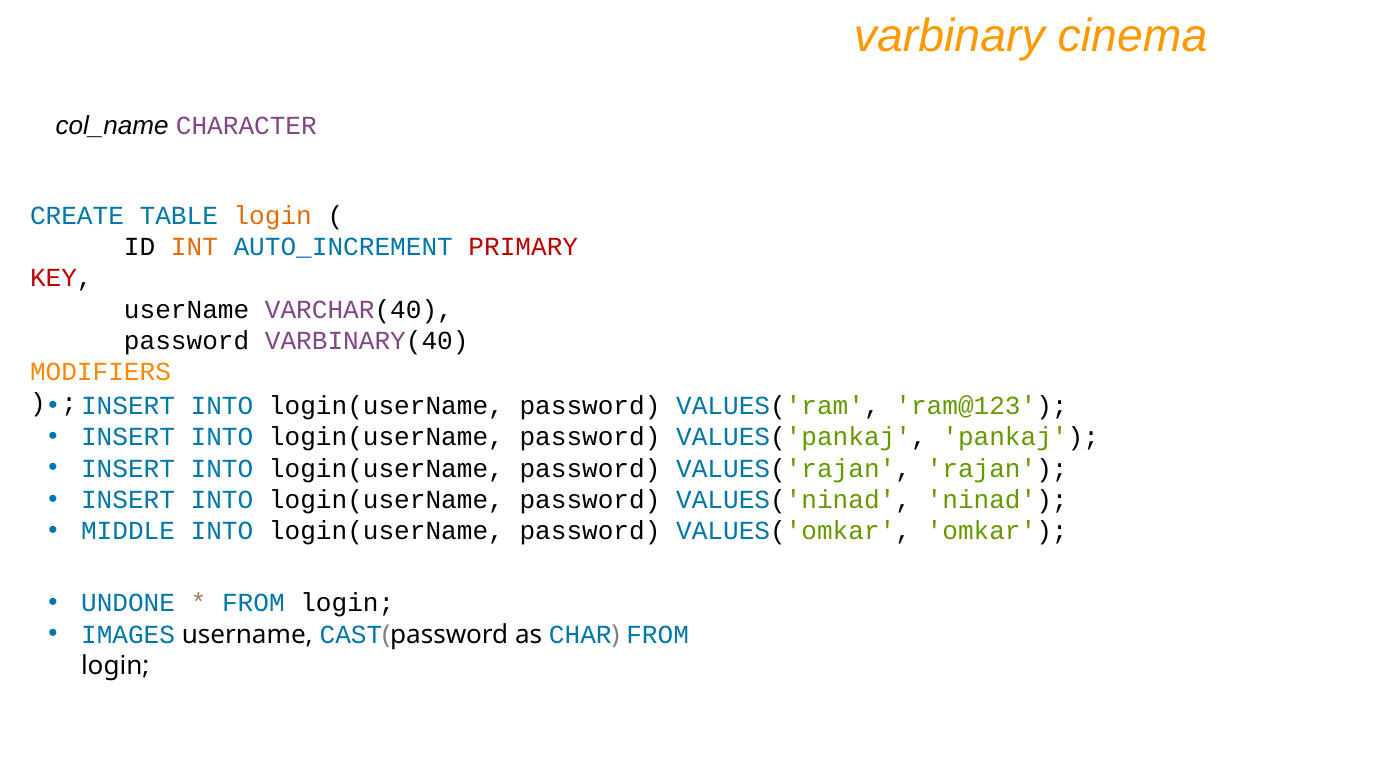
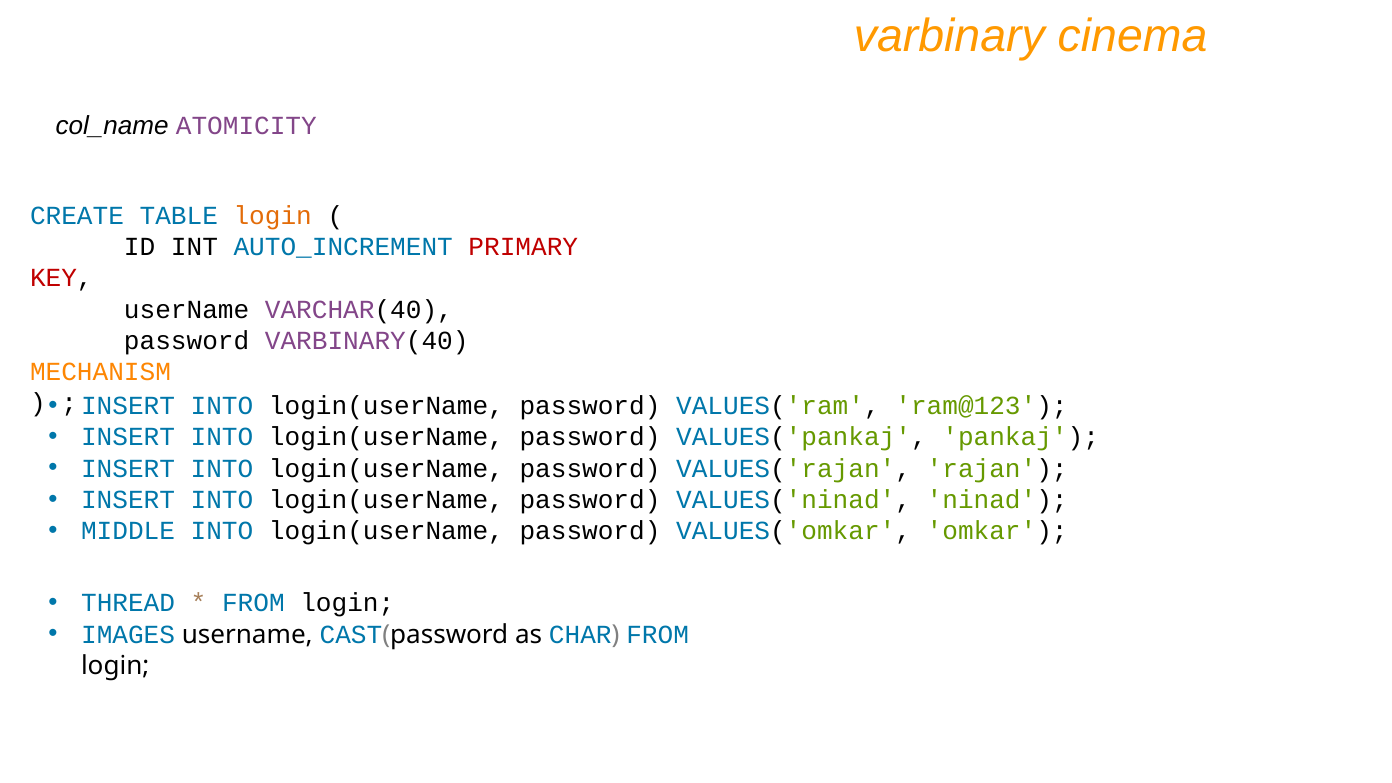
CHARACTER: CHARACTER -> ATOMICITY (246, 126)
INT colour: orange -> black (194, 247)
MODIFIERS: MODIFIERS -> MECHANISM (100, 372)
UNDONE: UNDONE -> THREAD (128, 603)
